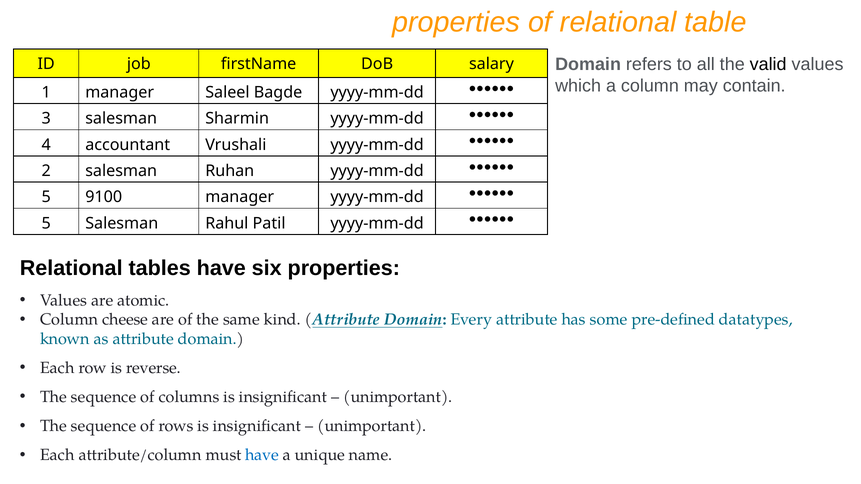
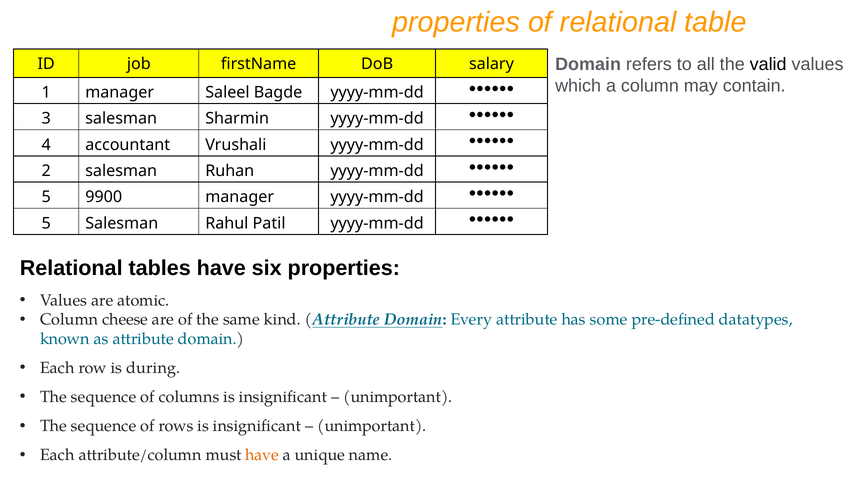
9100: 9100 -> 9900 (104, 197)
reverse: reverse -> during (153, 368)
have colour: blue -> orange (262, 455)
